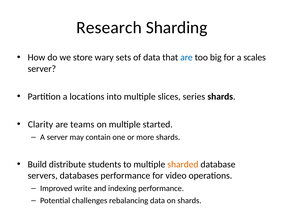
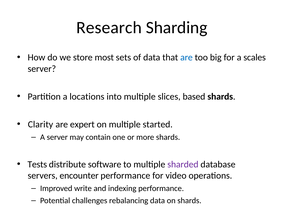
wary: wary -> most (104, 57)
series: series -> based (194, 97)
teams: teams -> expert (82, 124)
Build: Build -> Tests (37, 164)
students: students -> software (105, 164)
sharded colour: orange -> purple (183, 164)
databases: databases -> encounter (79, 176)
